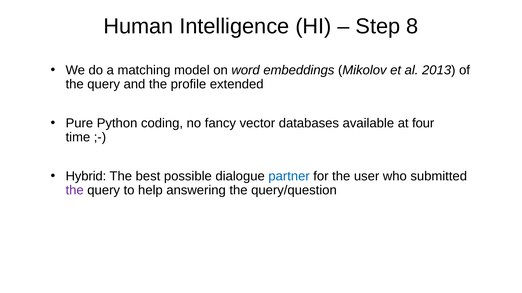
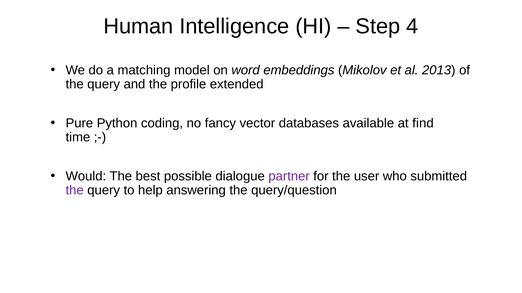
8: 8 -> 4 (412, 26)
four: four -> find (423, 123)
Hybrid: Hybrid -> Would (86, 177)
partner colour: blue -> purple (289, 177)
